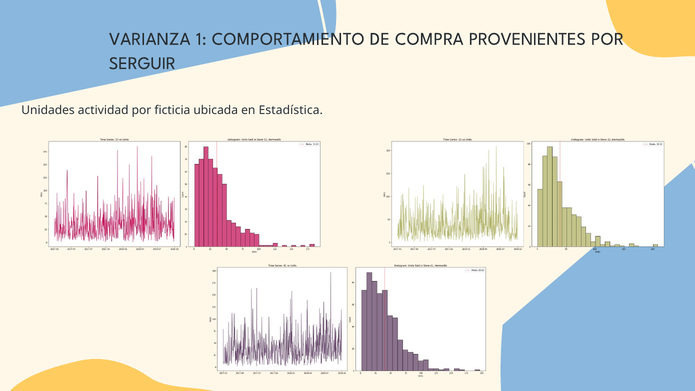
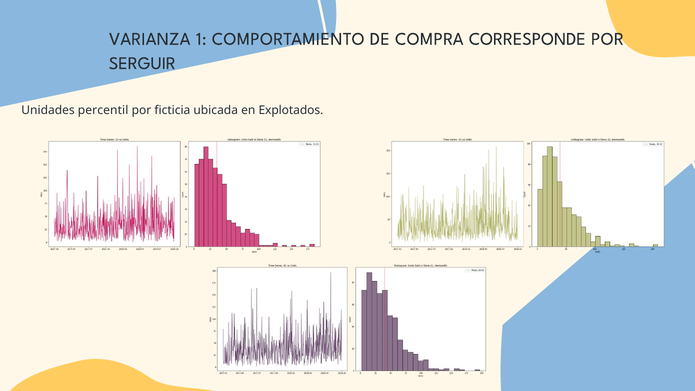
PROVENIENTES: PROVENIENTES -> CORRESPONDE (527, 39)
actividad: actividad -> percentil (103, 110)
Estadística: Estadística -> Explotados (291, 110)
